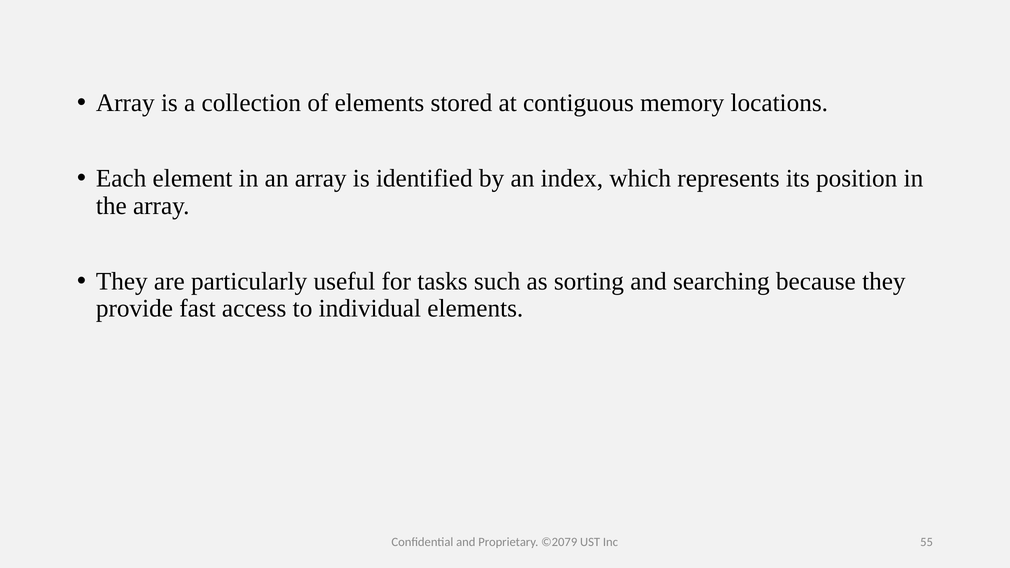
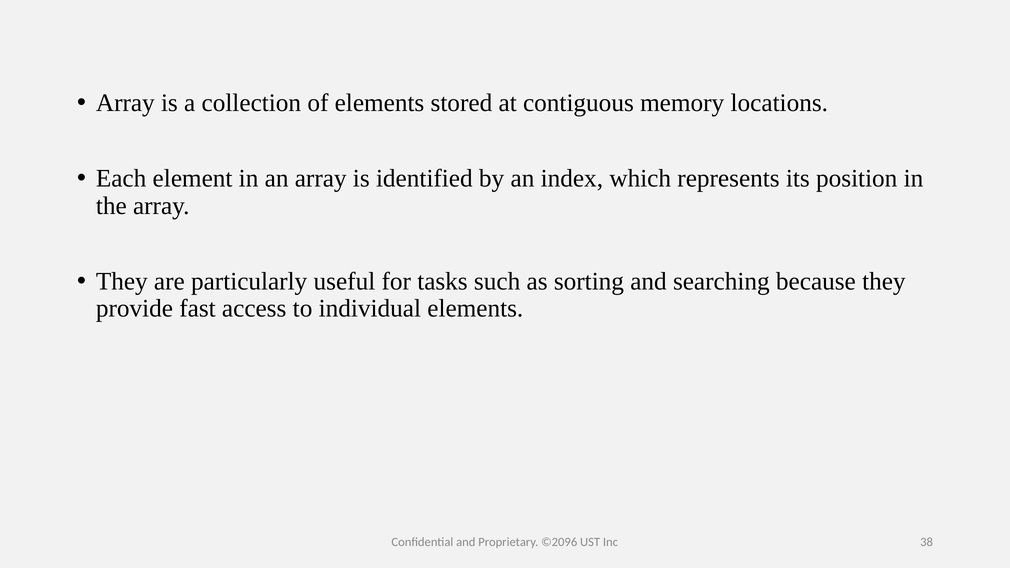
©2079: ©2079 -> ©2096 (559, 542)
55: 55 -> 38 (927, 542)
